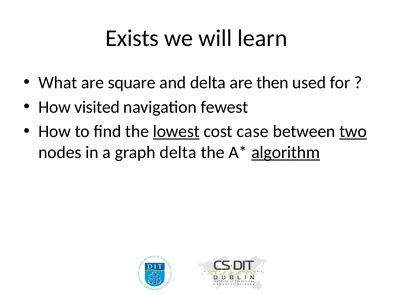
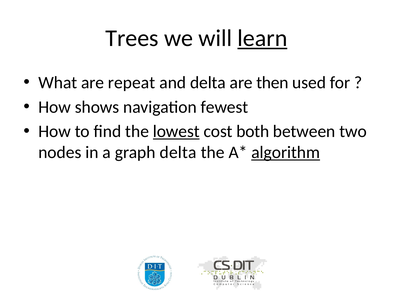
Exists: Exists -> Trees (132, 38)
learn underline: none -> present (262, 38)
square: square -> repeat (132, 82)
visited: visited -> shows (97, 107)
case: case -> both (253, 131)
two underline: present -> none (353, 131)
